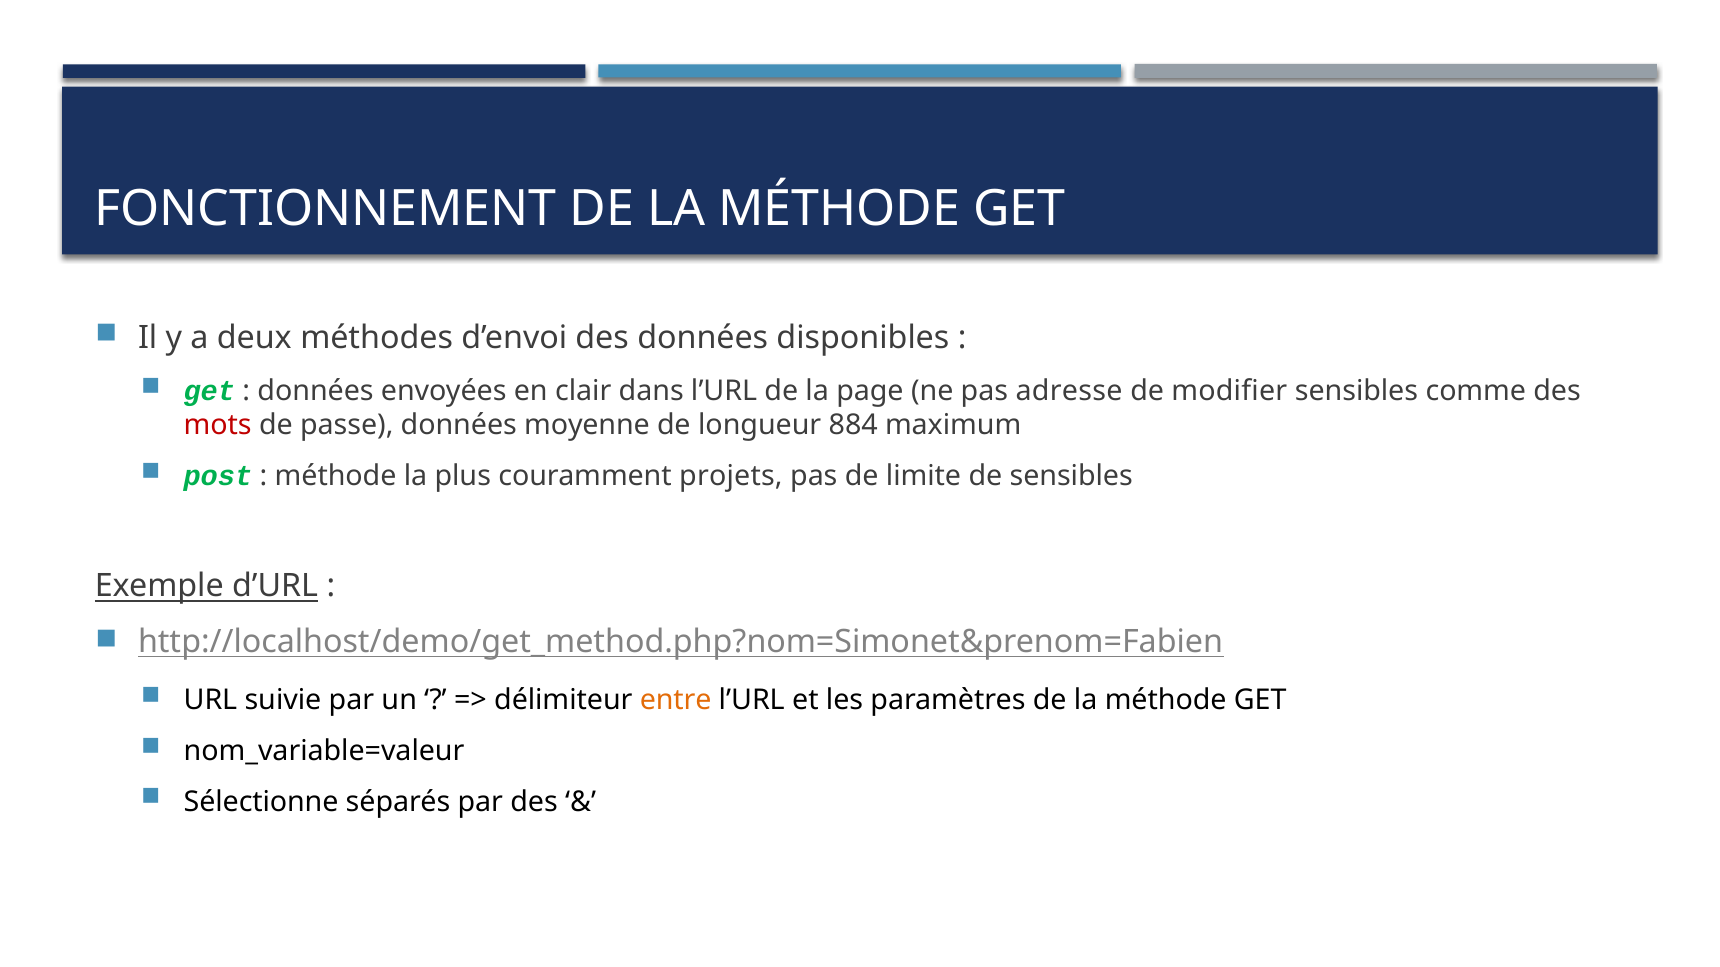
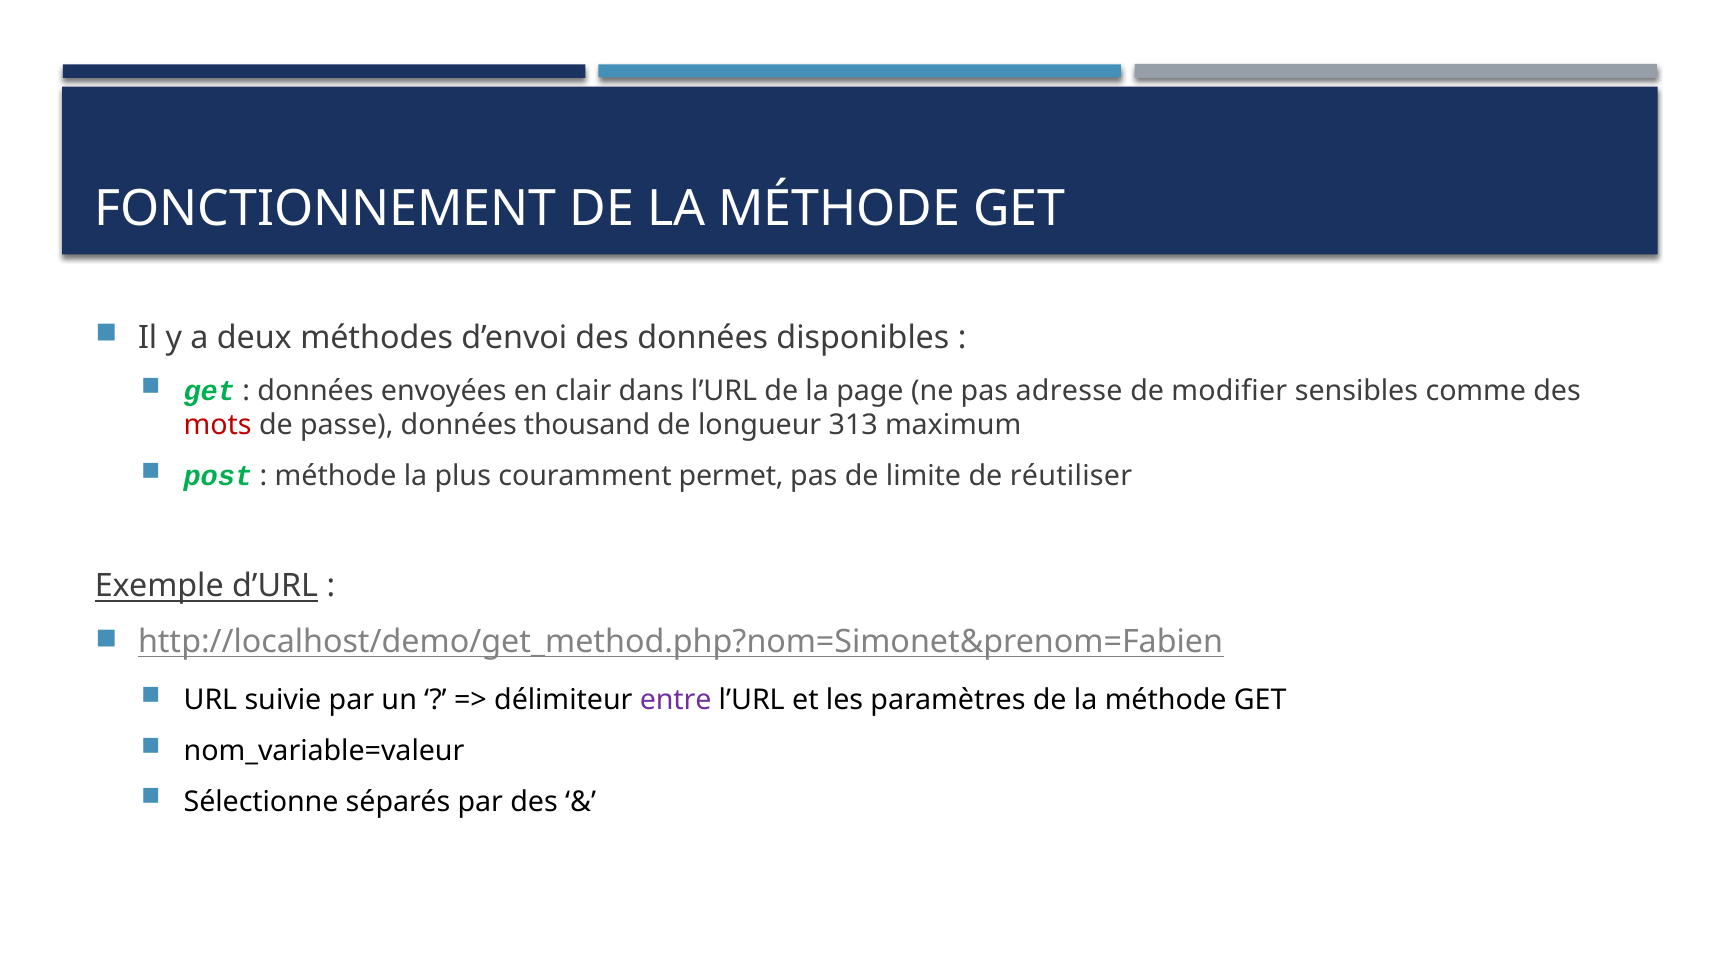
moyenne: moyenne -> thousand (587, 426)
884: 884 -> 313 (853, 426)
projets: projets -> permet (731, 476)
de sensibles: sensibles -> réutiliser (1071, 476)
entre colour: orange -> purple (676, 700)
